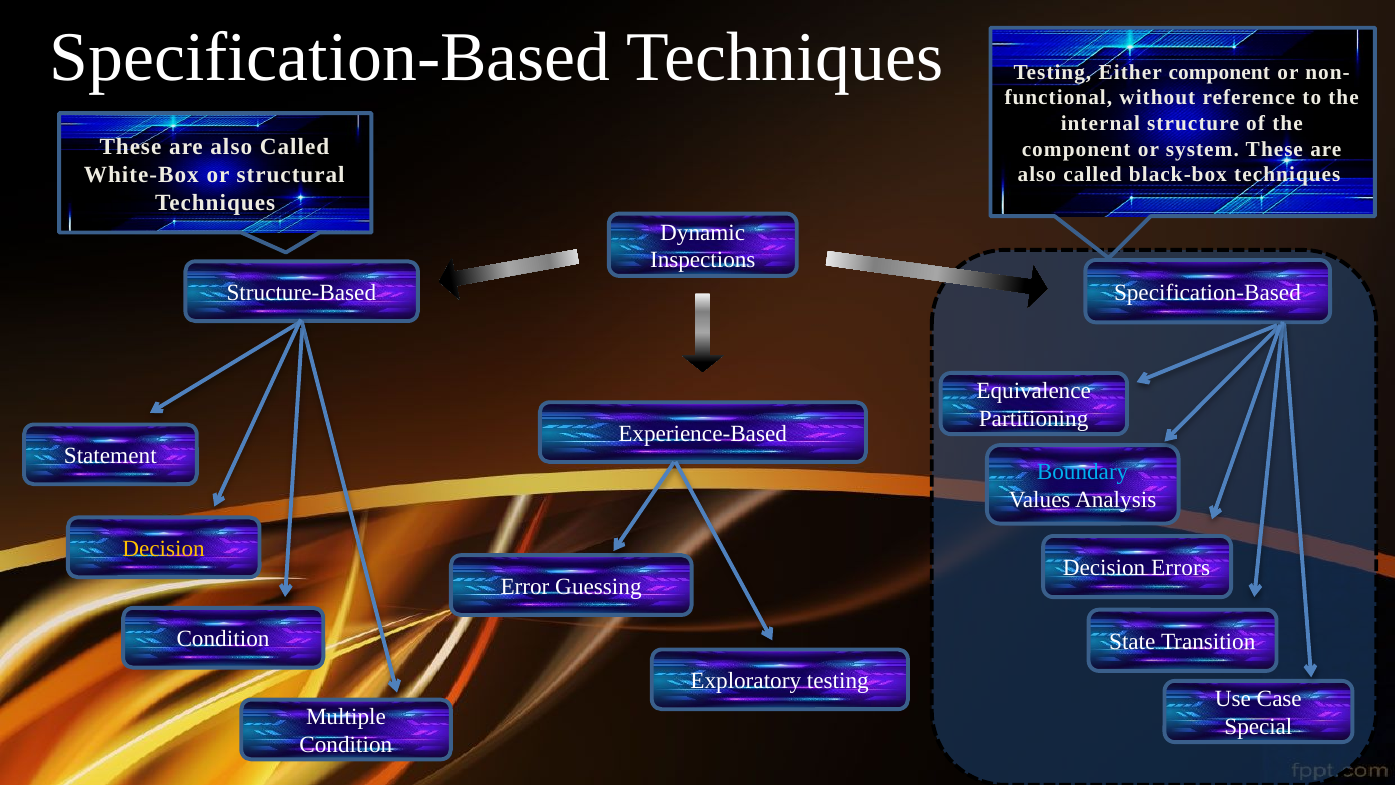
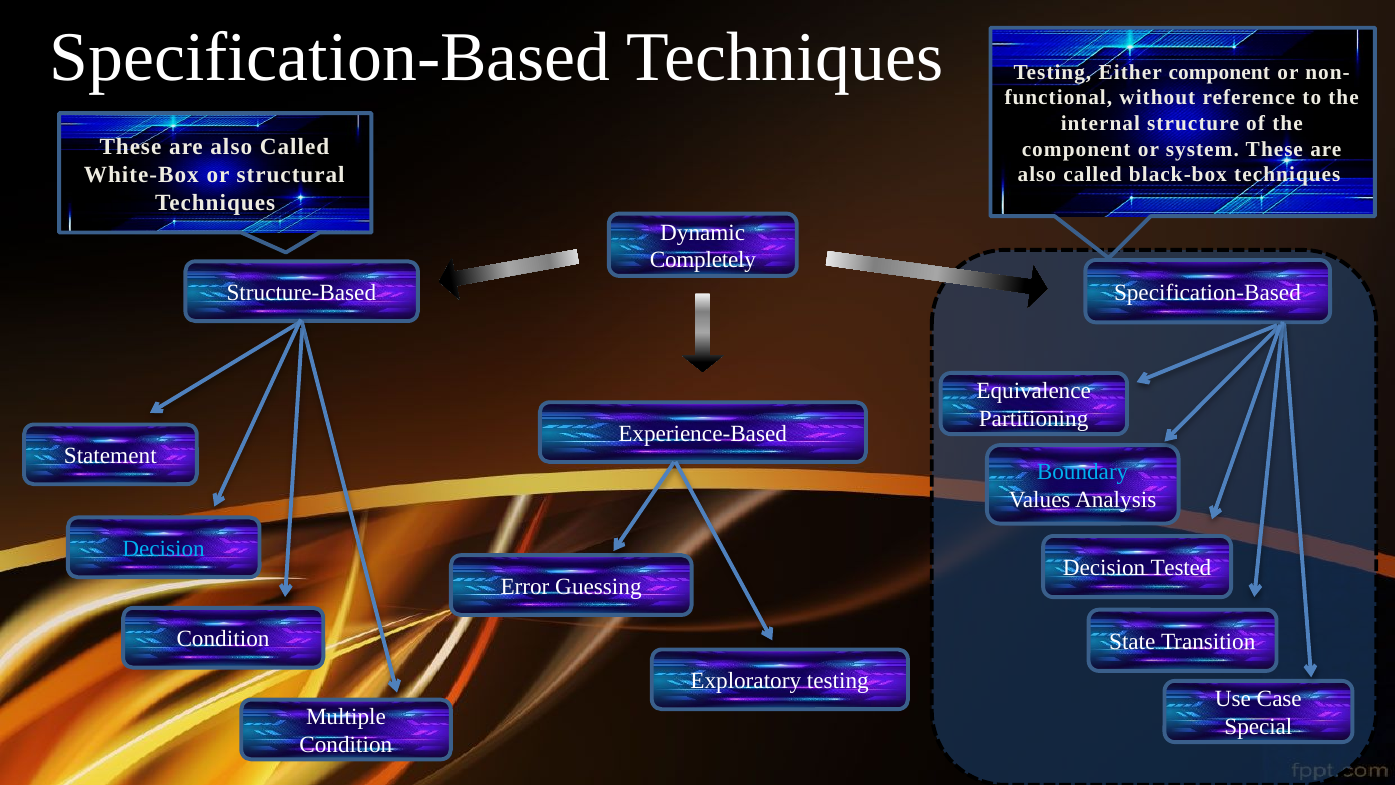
Inspections: Inspections -> Completely (703, 260)
Decision colour: yellow -> light blue (164, 549)
Errors: Errors -> Tested (1181, 568)
